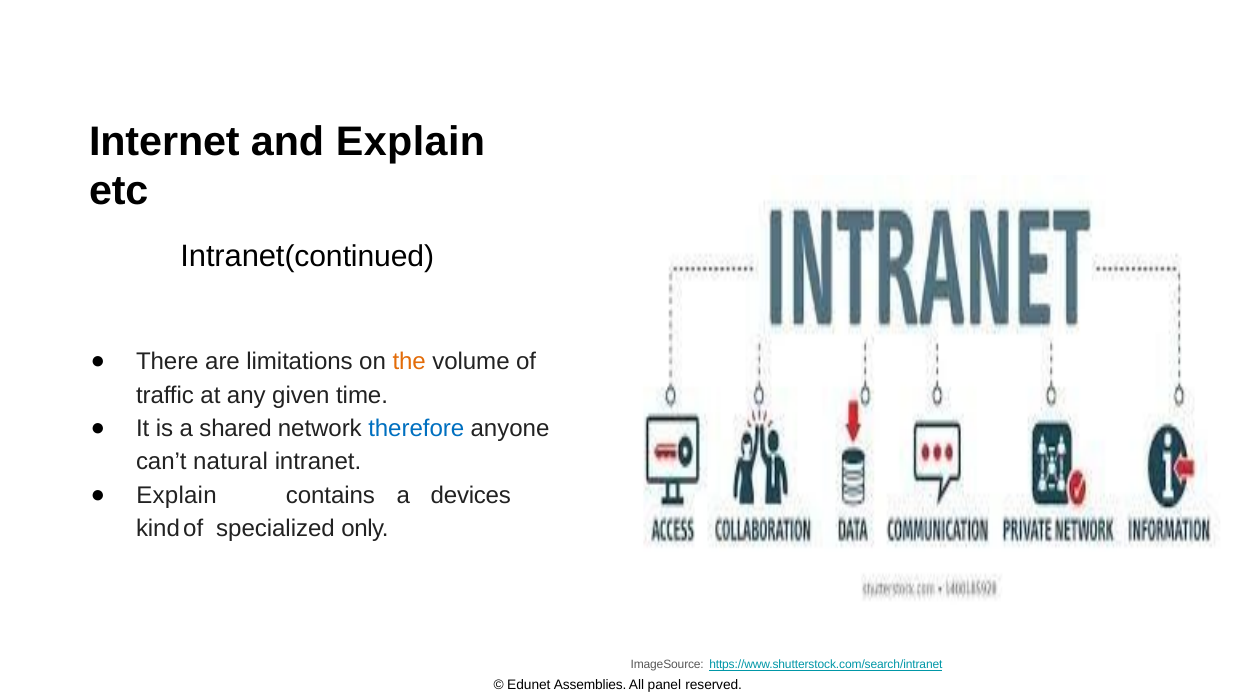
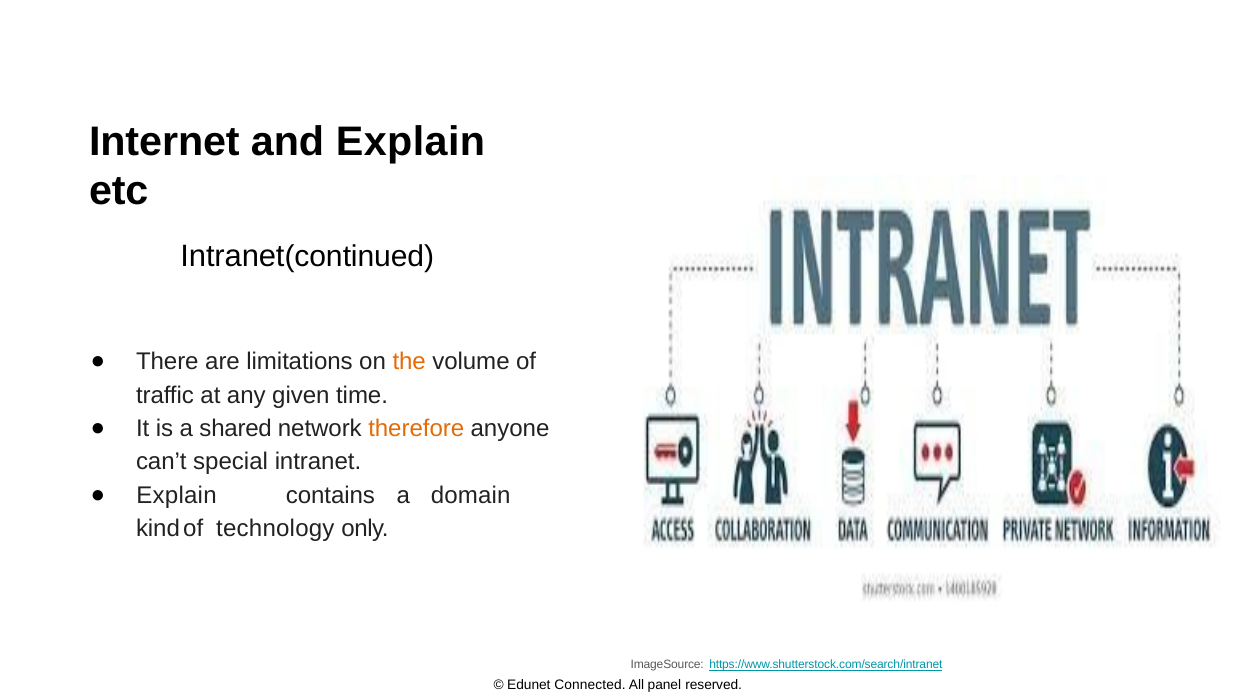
therefore colour: blue -> orange (416, 429)
natural: natural -> special (231, 462)
devices: devices -> domain (471, 496)
specialized: specialized -> technology (275, 529)
Assemblies: Assemblies -> Connected (590, 686)
